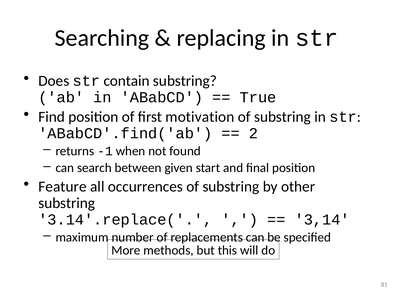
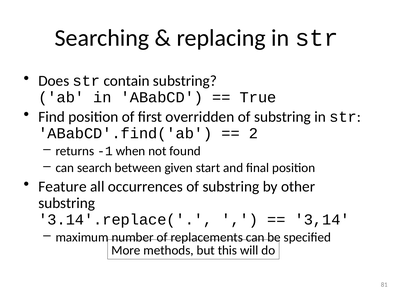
motivation: motivation -> overridden (200, 117)
